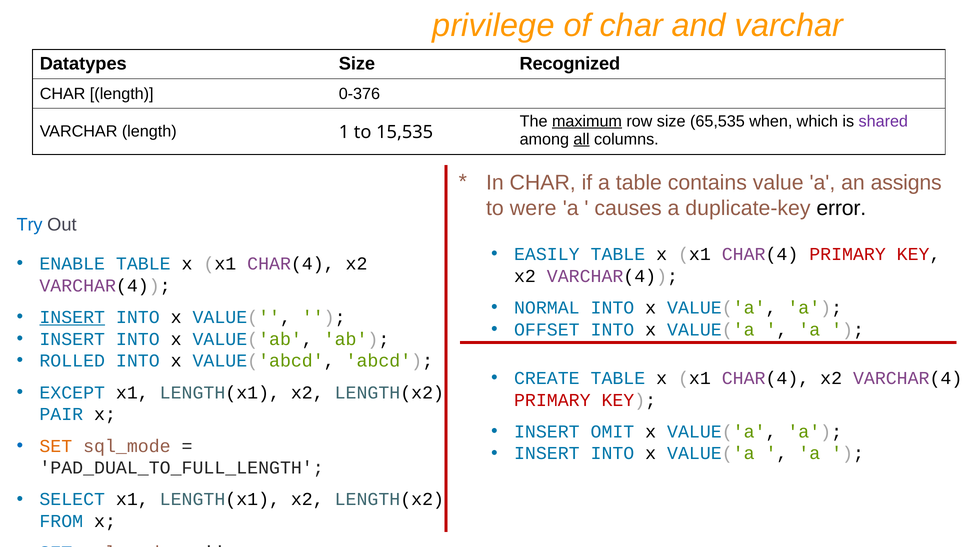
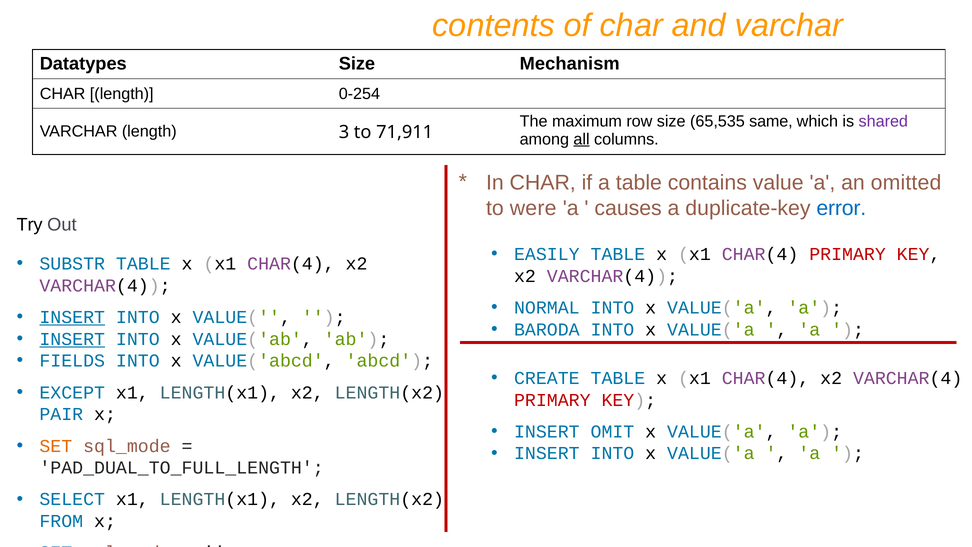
privilege: privilege -> contents (494, 25)
Recognized: Recognized -> Mechanism (570, 64)
0-376: 0-376 -> 0-254 (359, 94)
maximum underline: present -> none (587, 121)
when: when -> same (771, 121)
1: 1 -> 3 (344, 132)
15,535: 15,535 -> 71,911 (405, 132)
assigns: assigns -> omitted (906, 183)
error colour: black -> blue (841, 208)
Try colour: blue -> black (30, 225)
ENABLE: ENABLE -> SUBSTR (72, 264)
OFFSET: OFFSET -> BARODA (547, 329)
INSERT underline: none -> present (72, 339)
ROLLED: ROLLED -> FIELDS (72, 361)
